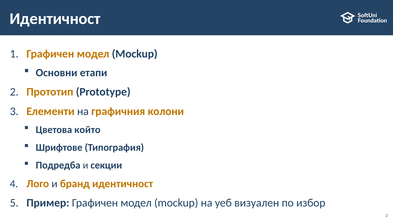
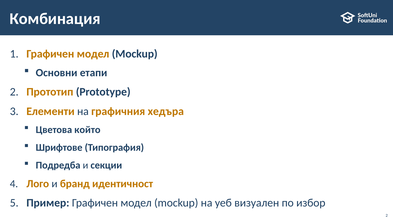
Идентичност: Идентичност -> Комбинация (55, 19)
колони: колони -> хедъра (166, 111)
